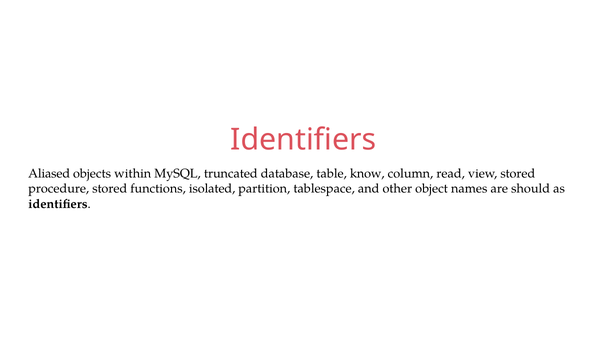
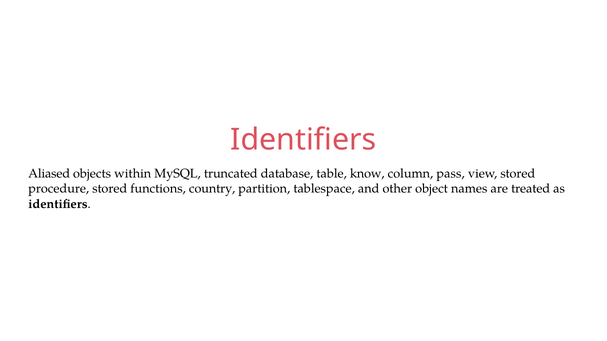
read: read -> pass (451, 174)
isolated: isolated -> country (212, 189)
should: should -> treated (531, 189)
